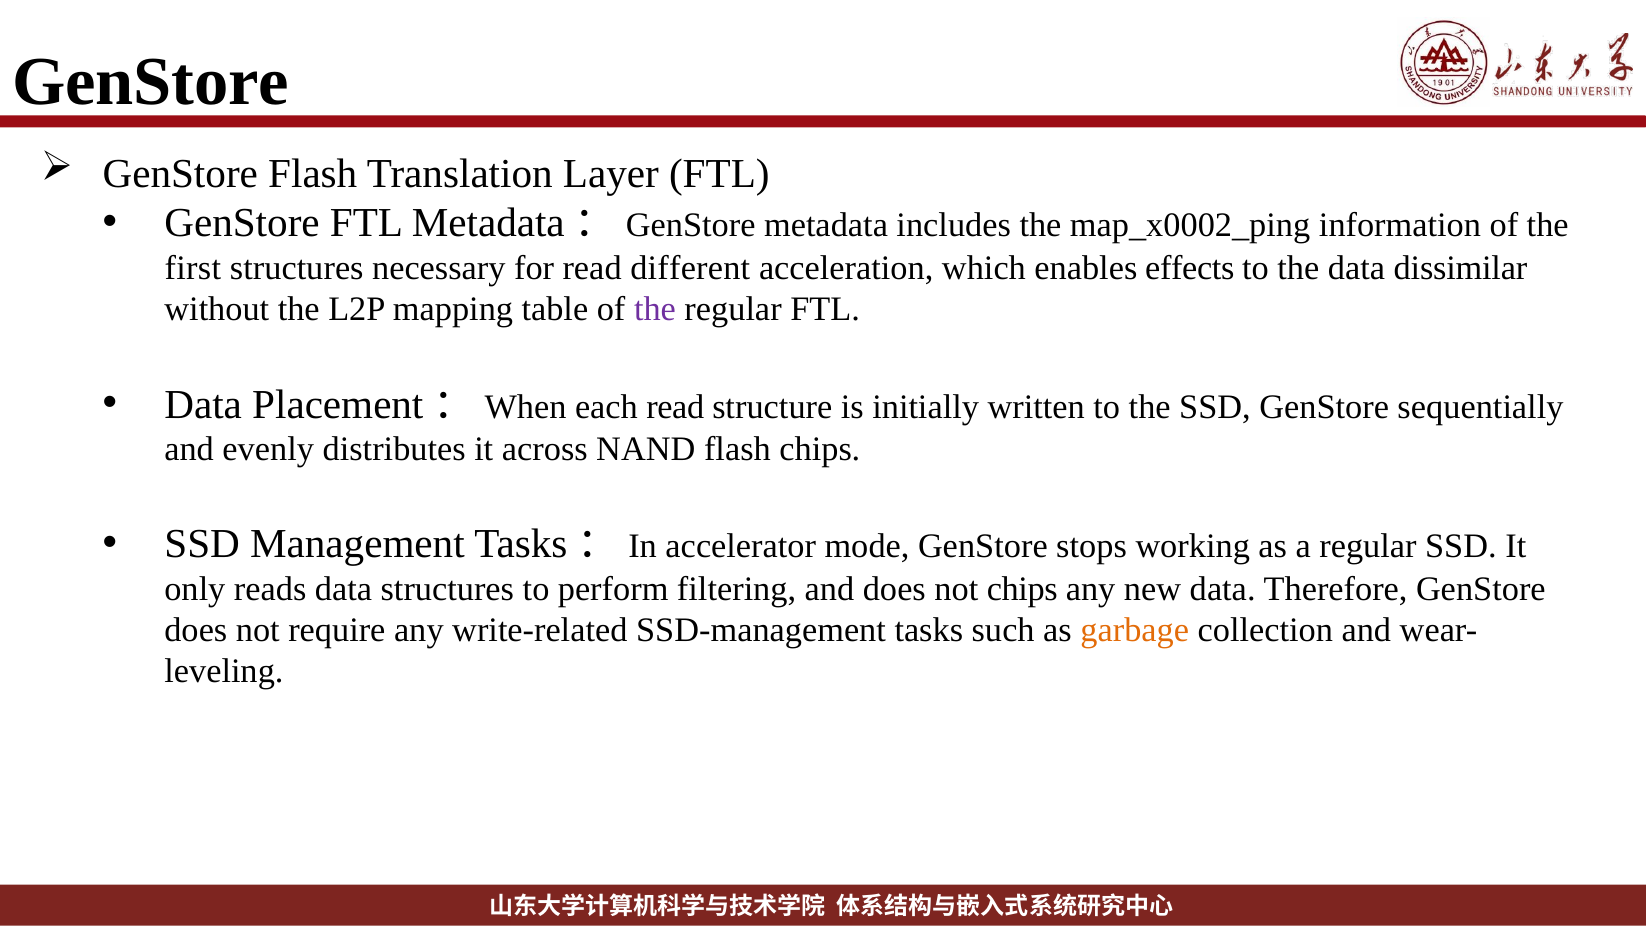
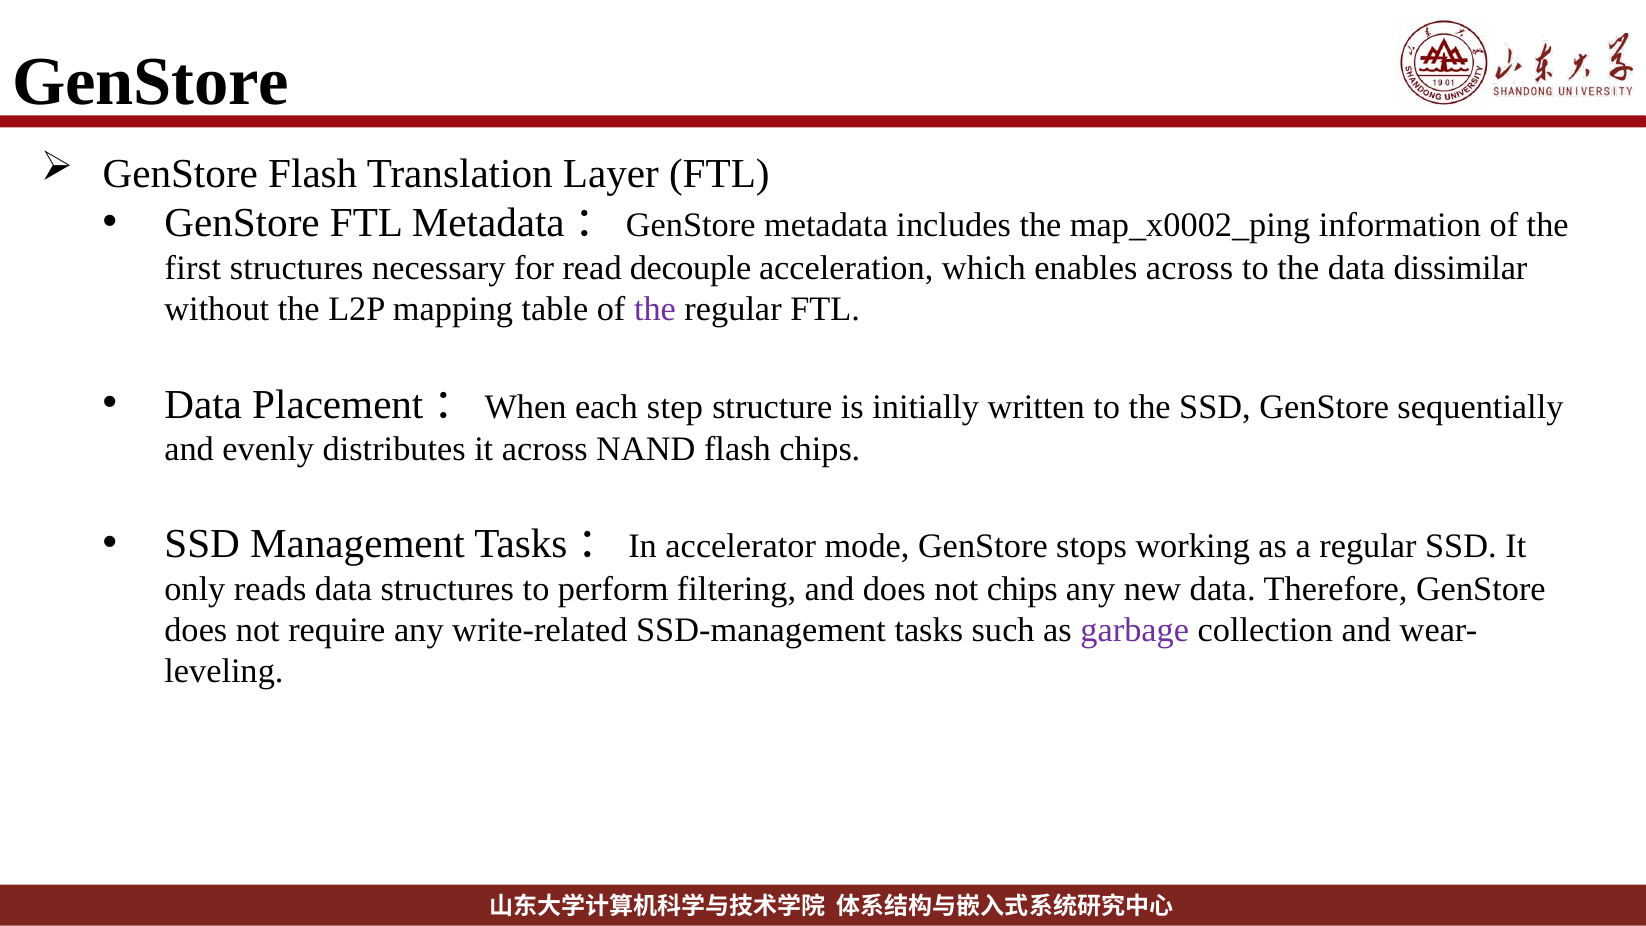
different: different -> decouple (691, 268)
enables effects: effects -> across (1190, 268)
each read: read -> step (675, 407)
garbage colour: orange -> purple (1135, 630)
